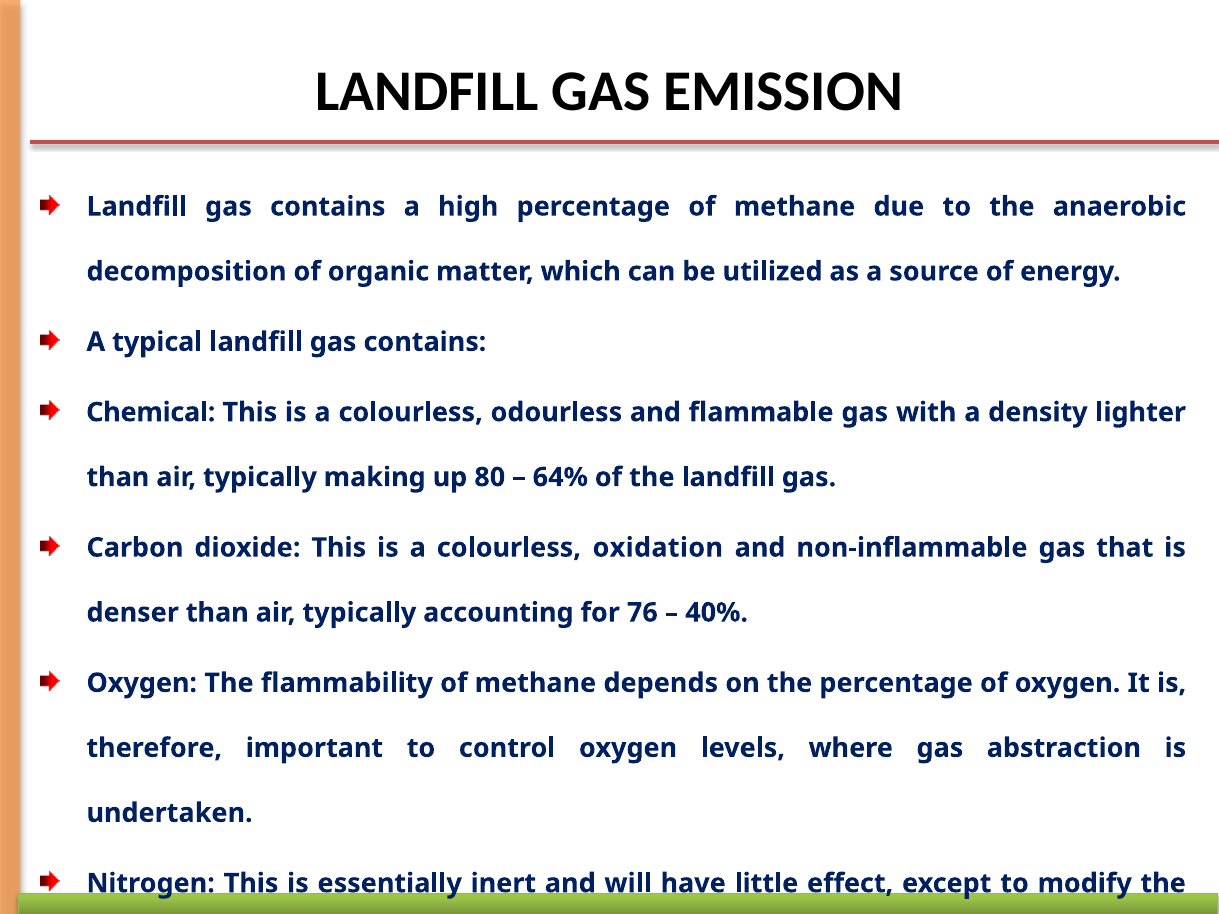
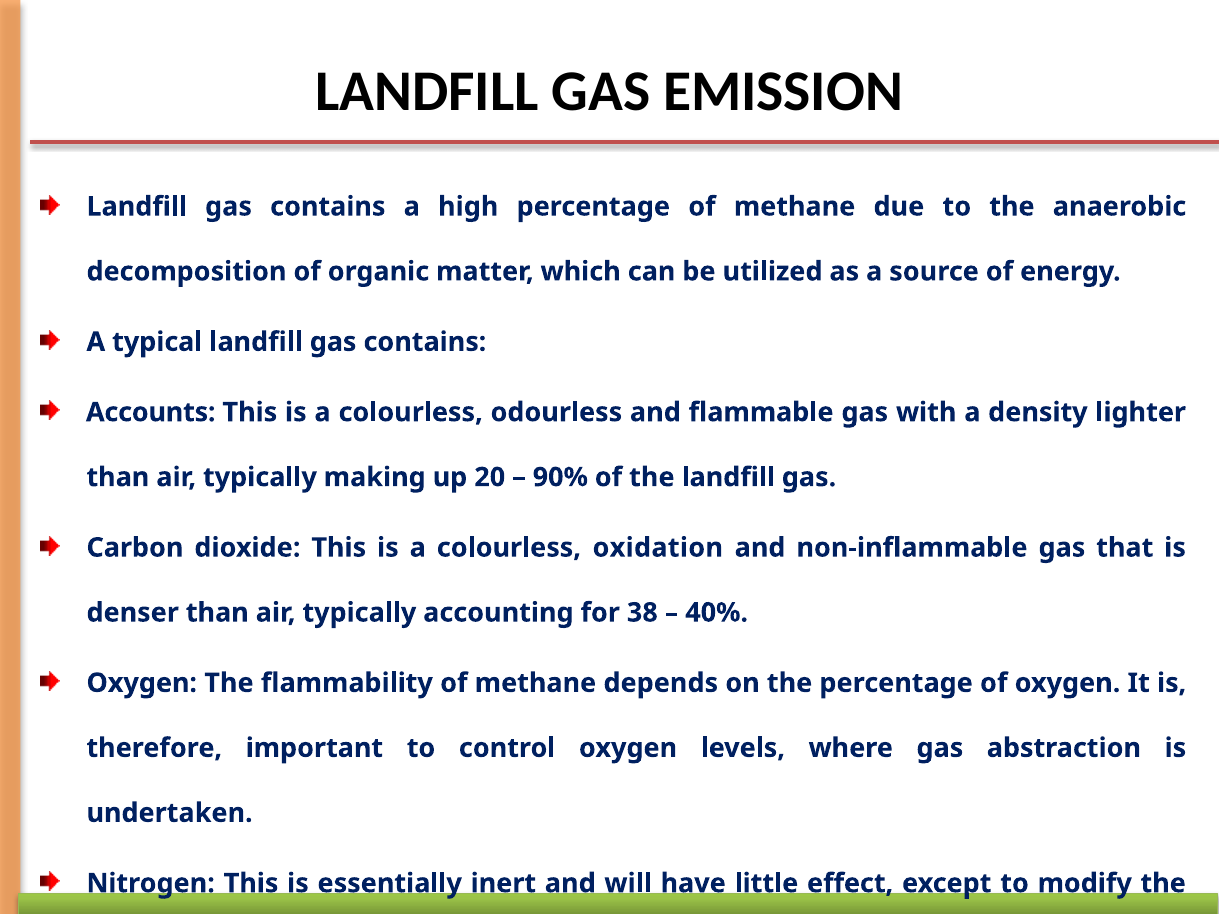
Chemical: Chemical -> Accounts (151, 412)
80: 80 -> 20 (490, 477)
64%: 64% -> 90% (560, 477)
76: 76 -> 38 (642, 613)
